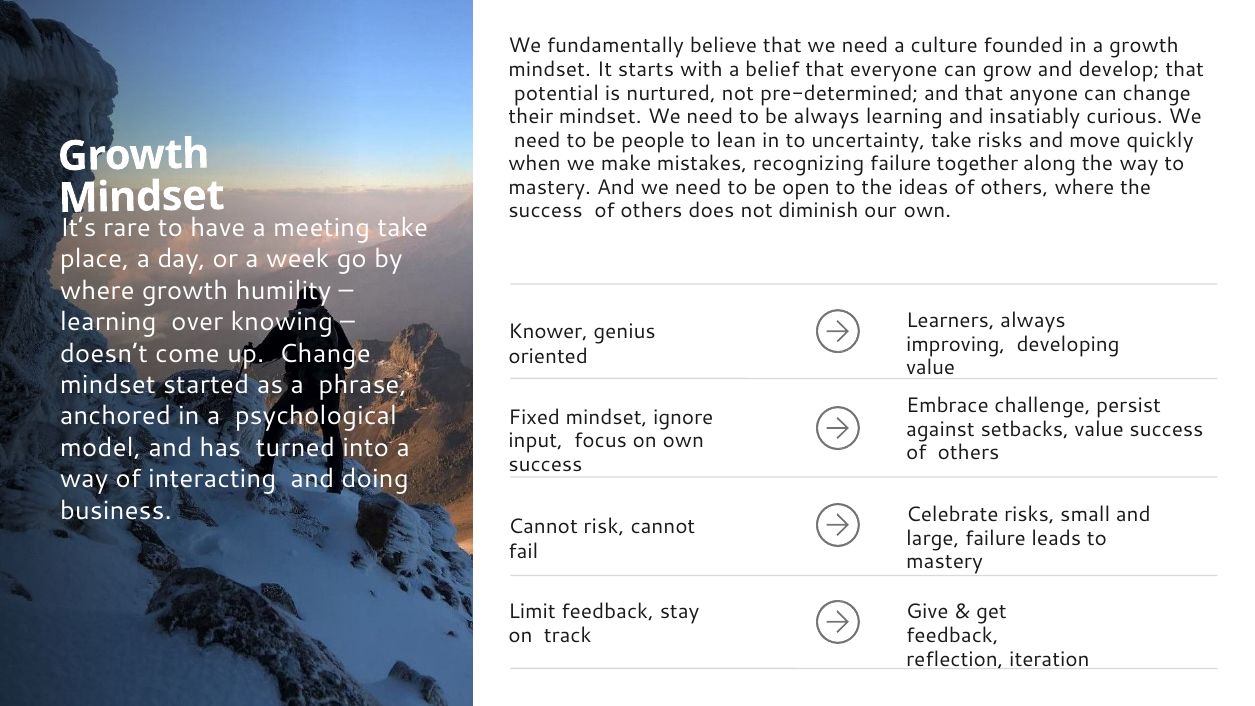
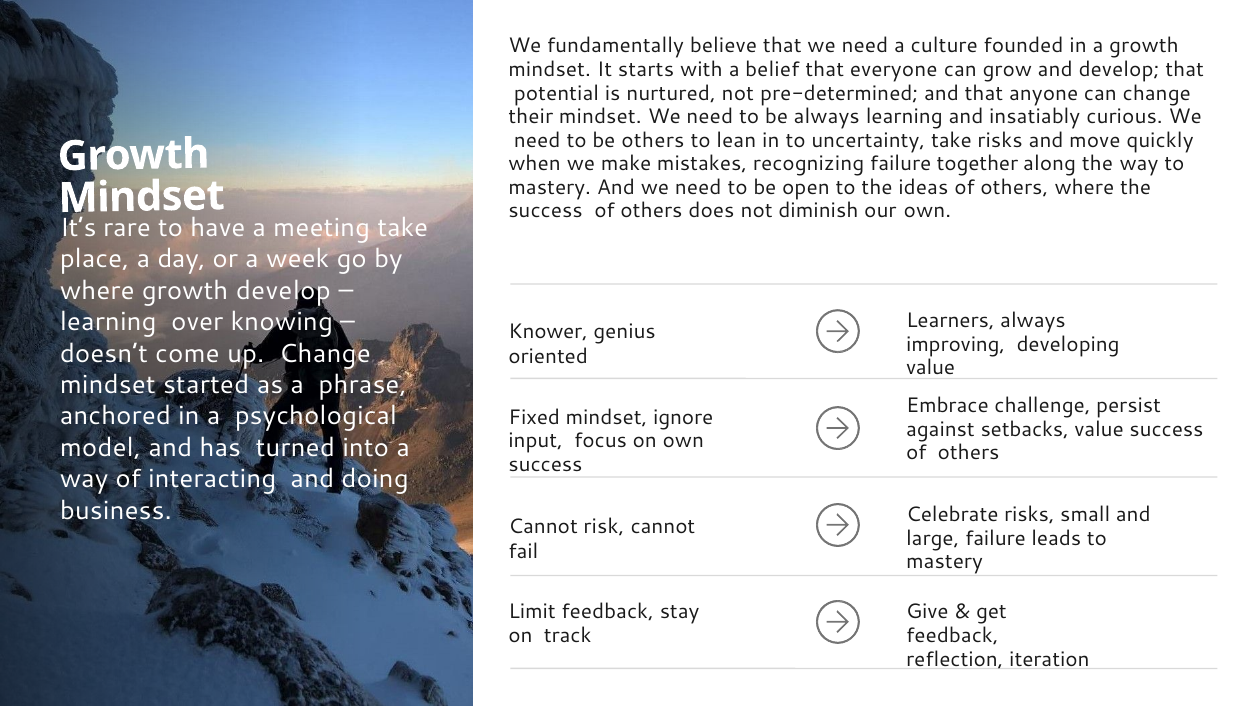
be people: people -> others (653, 140)
growth humility: humility -> develop (283, 291)
